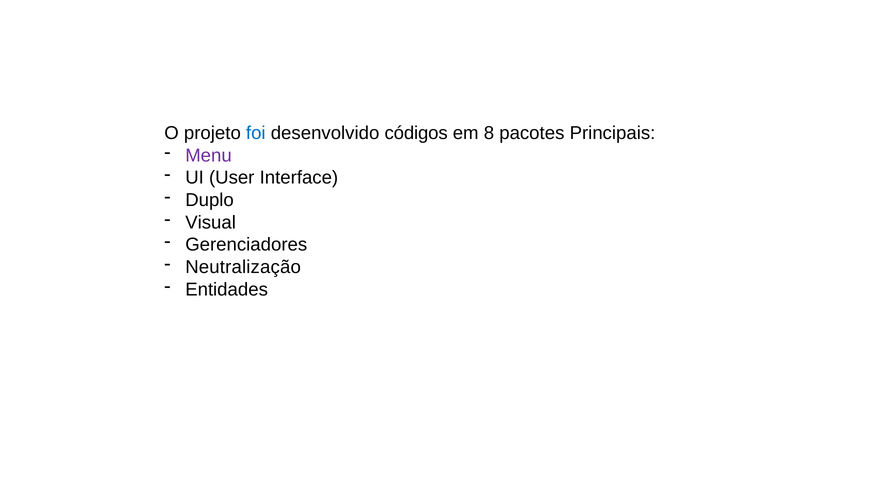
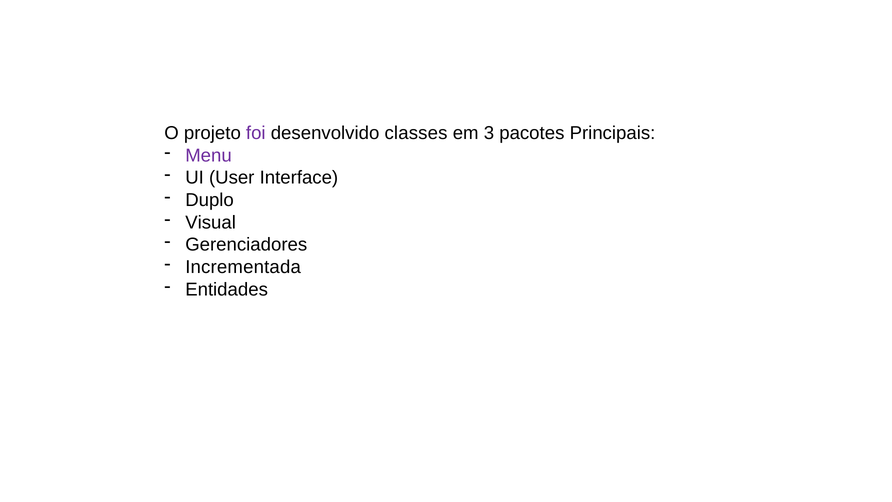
foi colour: blue -> purple (256, 133)
códigos: códigos -> classes (416, 133)
8: 8 -> 3 (489, 133)
Neutralização: Neutralização -> Incrementada (243, 267)
